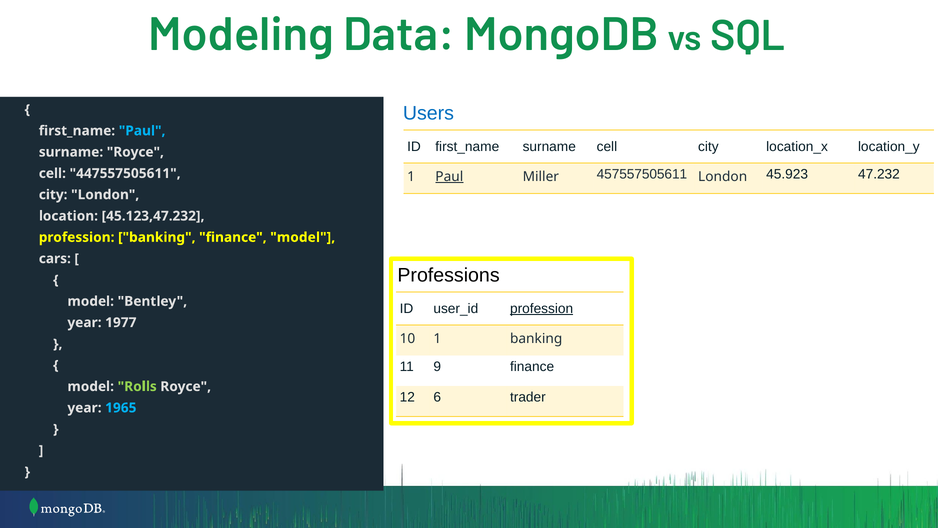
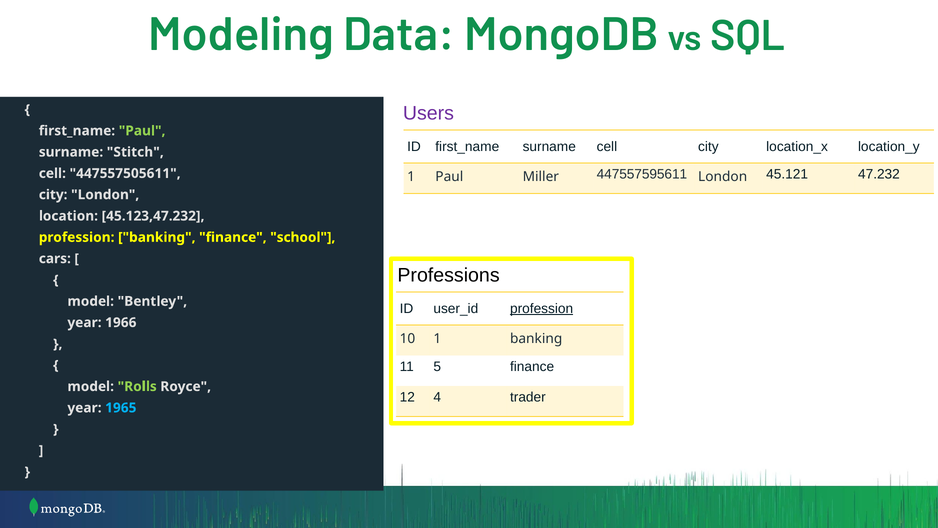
Users colour: blue -> purple (429, 113)
Paul colour: light blue -> light green (142, 131)
surname Royce: Royce -> Stitch (135, 152)
Paul underline: present -> none (449, 176)
457557505611: 457557505611 -> 447557595611 (642, 174)
45.923: 45.923 -> 45.121 (787, 174)
finance model: model -> school (303, 237)
1977: 1977 -> 1966 (121, 322)
9: 9 -> 5 (437, 367)
6: 6 -> 4 (437, 397)
